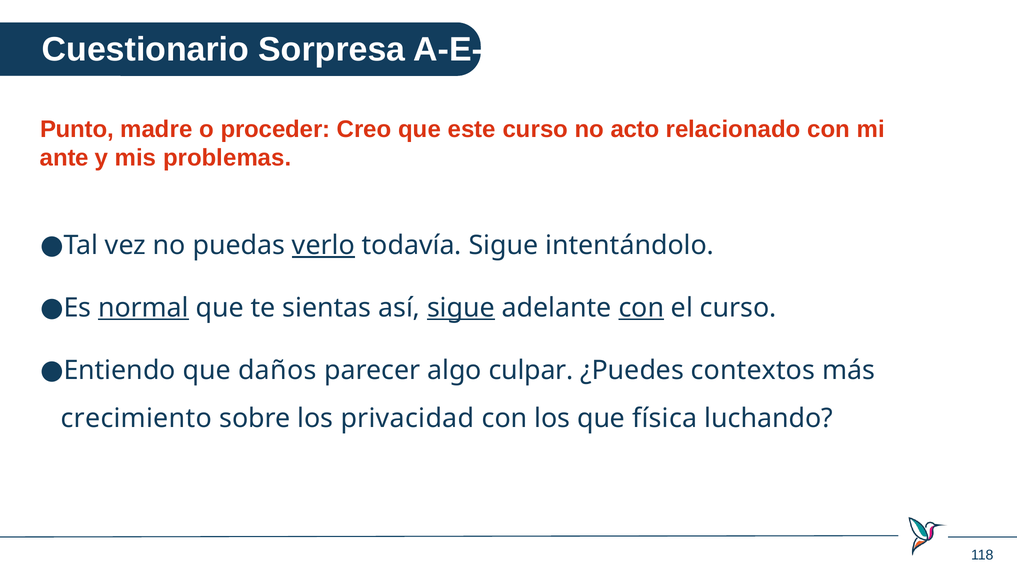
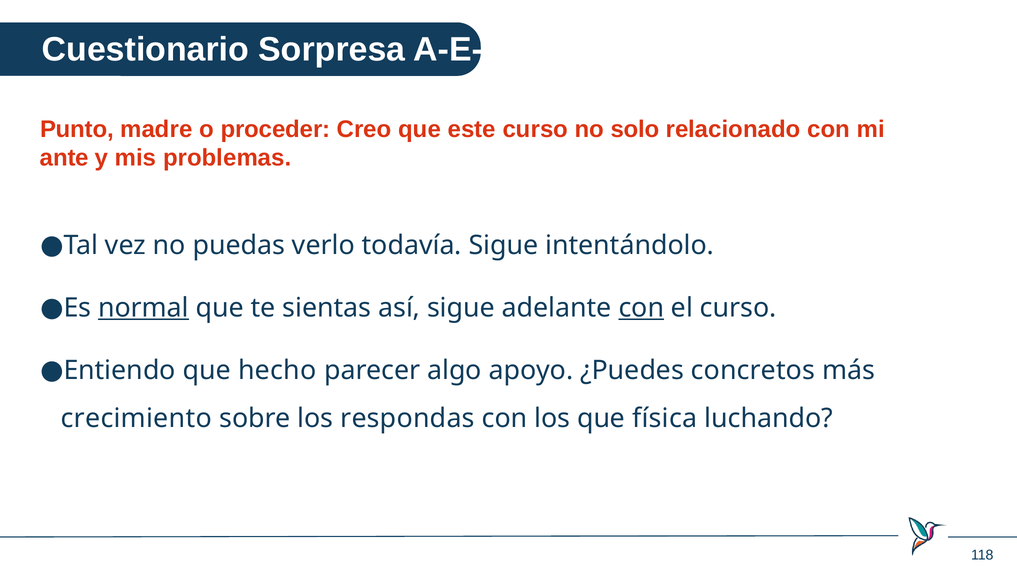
acto: acto -> solo (635, 129)
verlo underline: present -> none (323, 246)
sigue underline: present -> none (461, 308)
daños: daños -> hecho (277, 370)
culpar: culpar -> apoyo (531, 370)
contextos: contextos -> concretos (753, 370)
privacidad: privacidad -> respondas (407, 419)
